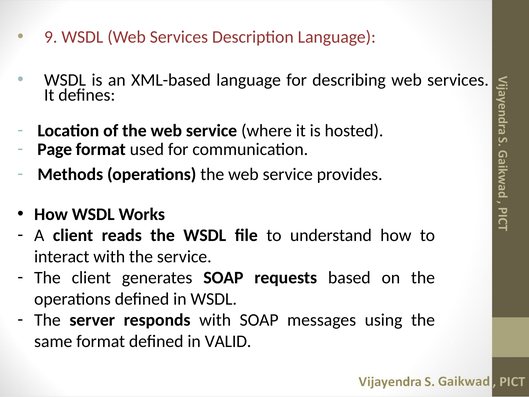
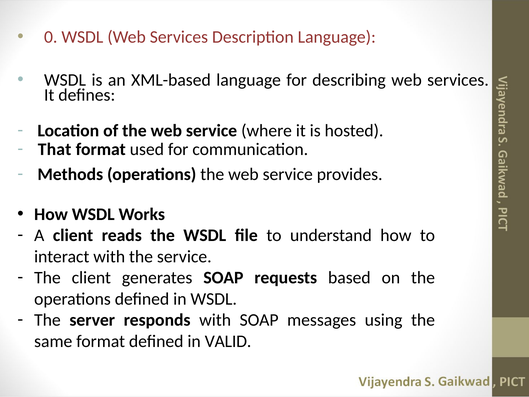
9: 9 -> 0 (51, 37)
Page: Page -> That (55, 149)
